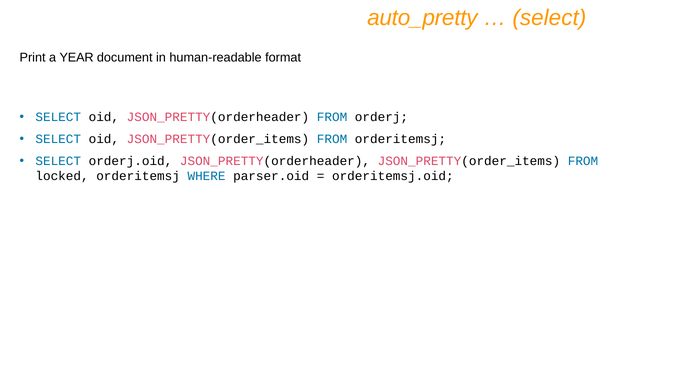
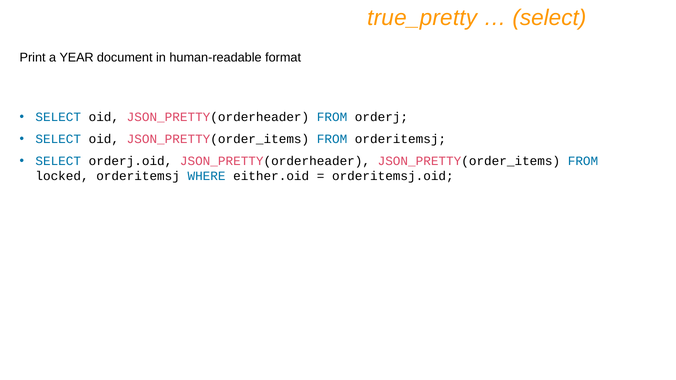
auto_pretty: auto_pretty -> true_pretty (422, 18)
parser.oid: parser.oid -> either.oid (271, 176)
